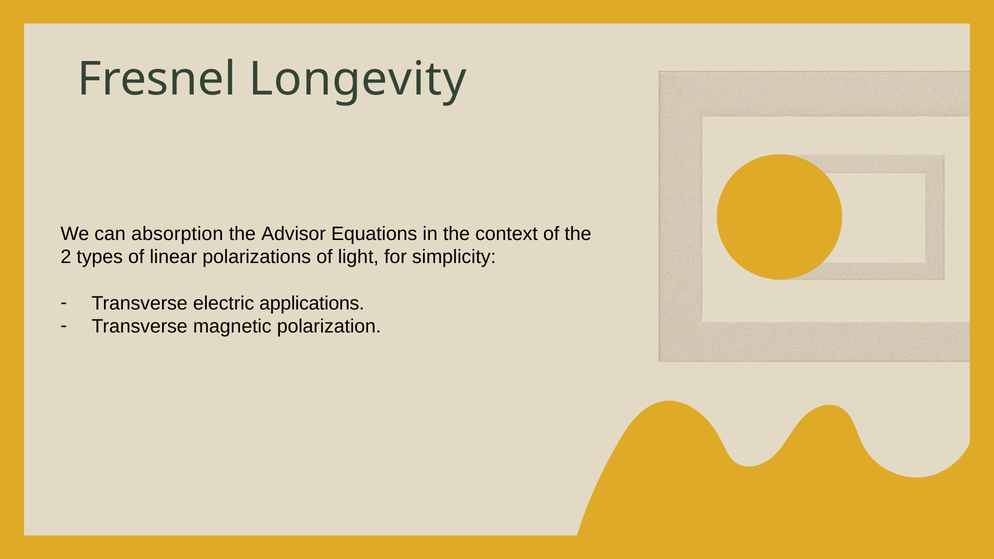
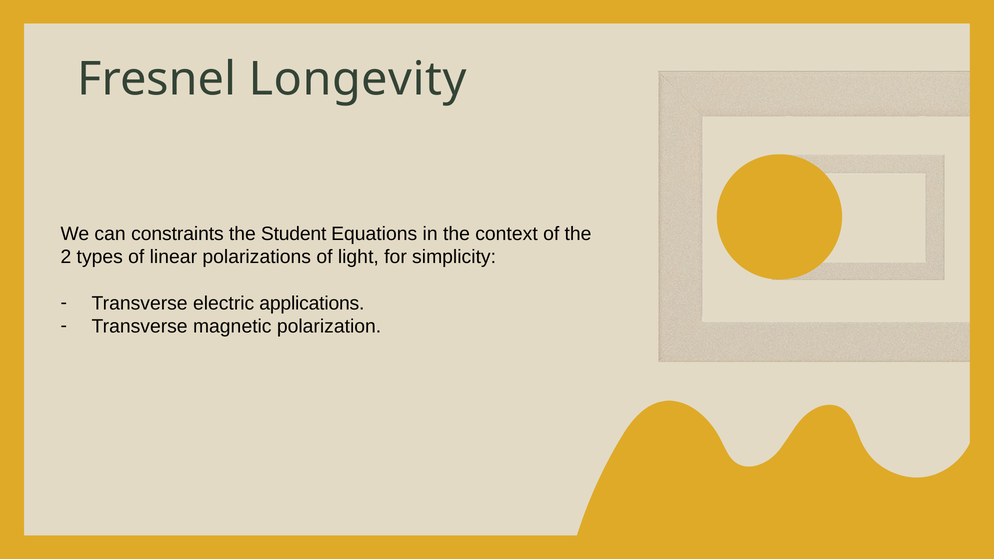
absorption: absorption -> constraints (177, 234)
Advisor: Advisor -> Student (294, 234)
